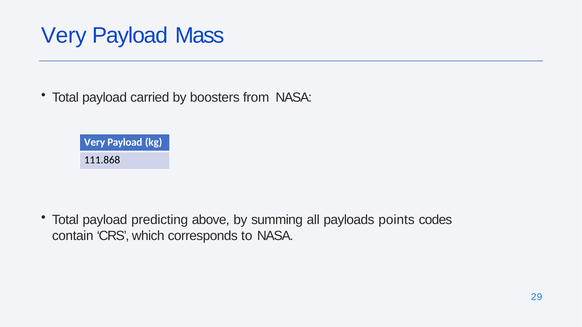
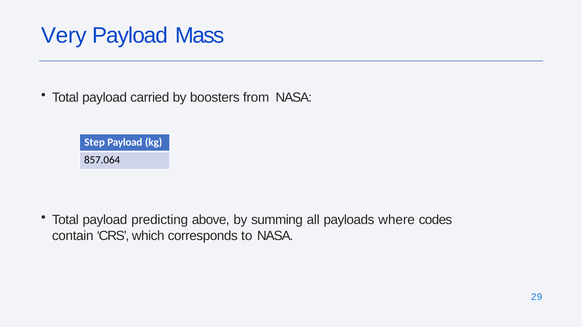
Very: Very -> Step (95, 143)
111.868: 111.868 -> 857.064 (102, 160)
points: points -> where (397, 220)
